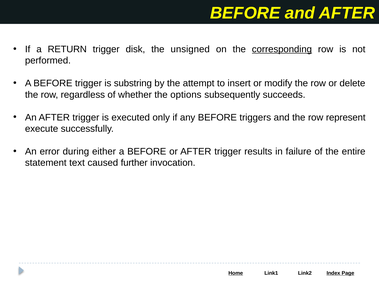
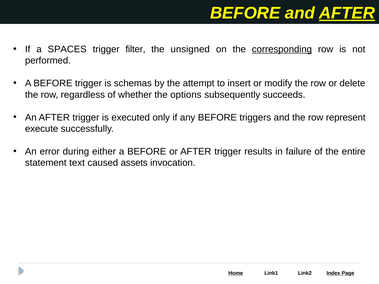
AFTER underline: none -> present (347, 13)
RETURN: RETURN -> SPACES (67, 49)
disk: disk -> filter (135, 49)
substring: substring -> schemas (133, 83)
further: further -> assets (134, 163)
